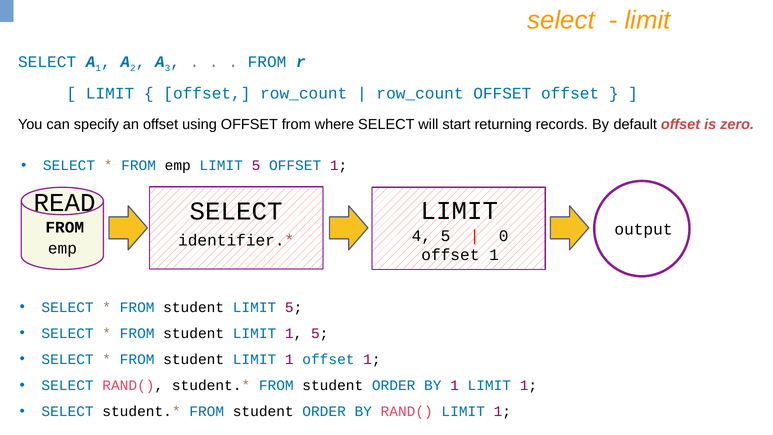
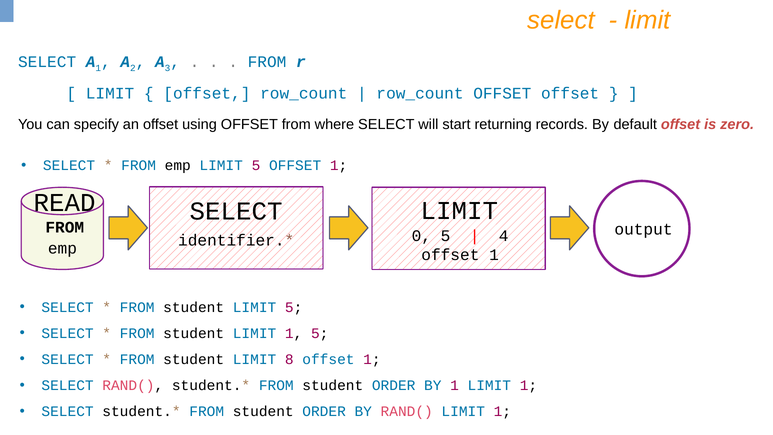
4: 4 -> 0 (421, 236)
0: 0 -> 4 (504, 236)
1: 1 -> 8 (289, 359)
